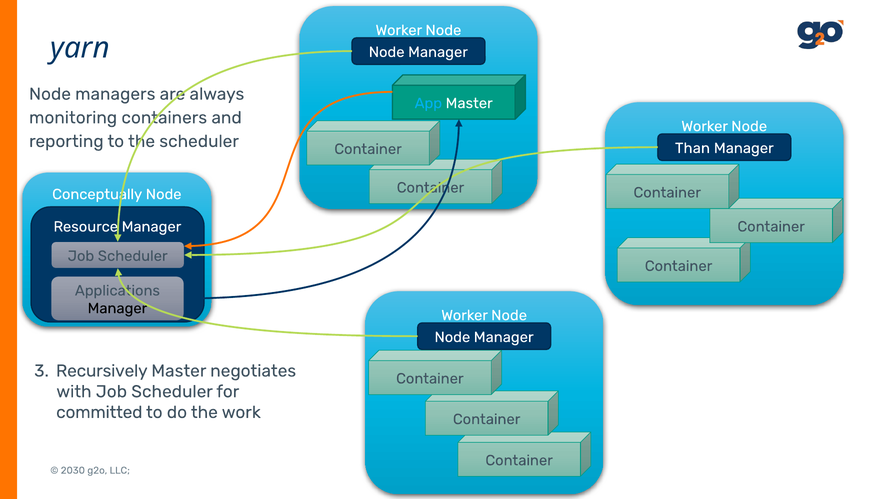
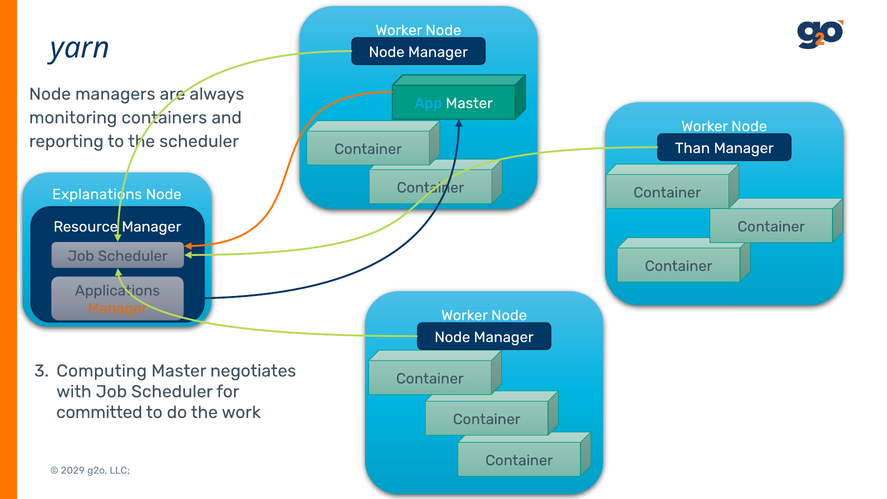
Conceptually: Conceptually -> Explanations (97, 194)
Manager colour: black -> orange (117, 308)
Recursively: Recursively -> Computing (102, 371)
2030: 2030 -> 2029 (73, 470)
